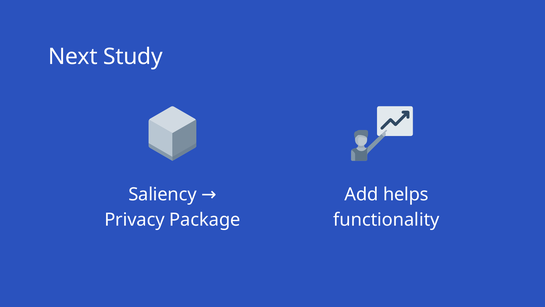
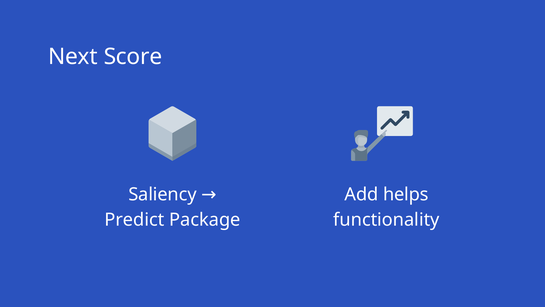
Study: Study -> Score (133, 57)
Privacy: Privacy -> Predict (134, 219)
